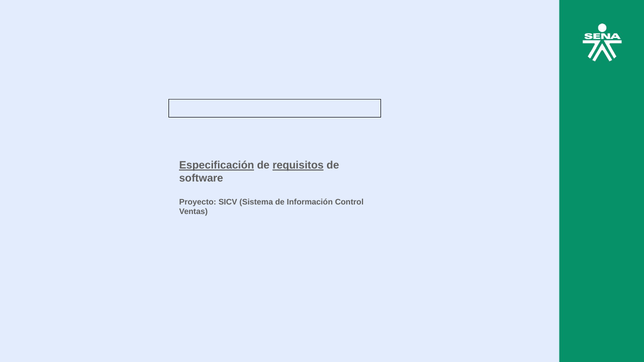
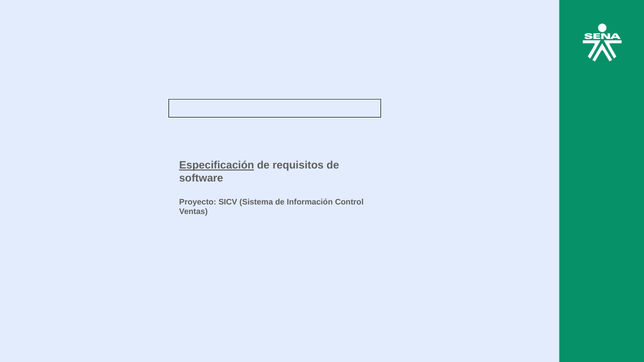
requisitos underline: present -> none (298, 165)
